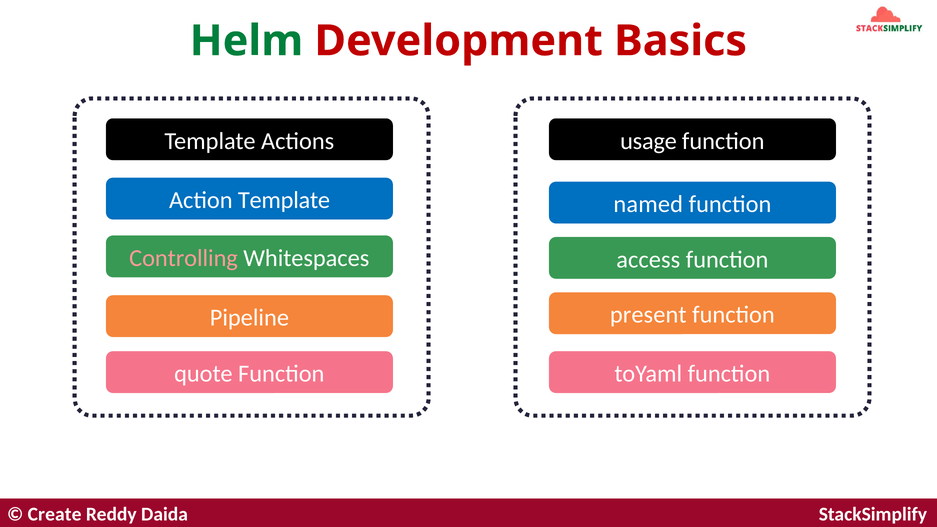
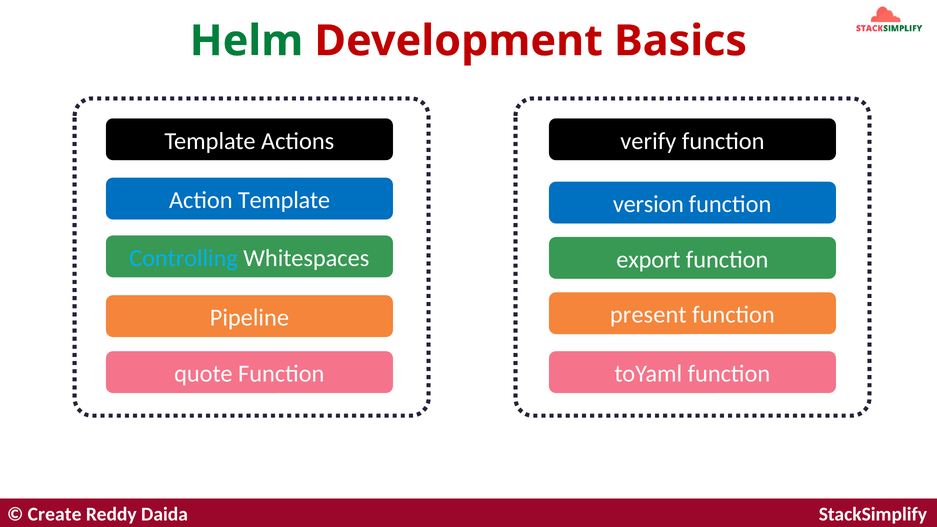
usage: usage -> verify (648, 141)
named: named -> version (648, 204)
Controlling colour: pink -> light blue (184, 258)
access: access -> export (648, 260)
